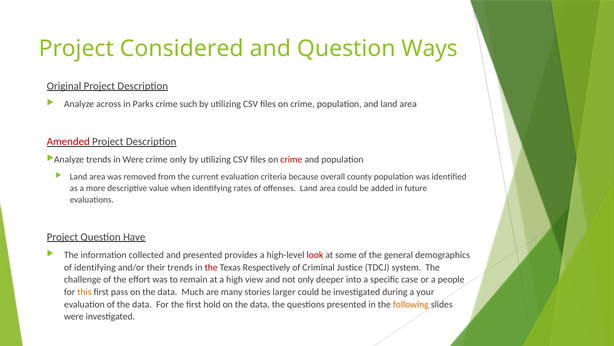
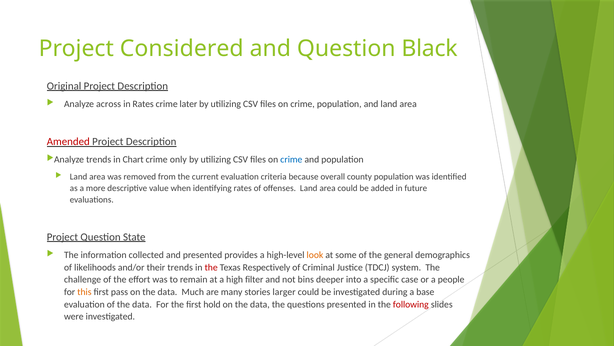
Ways: Ways -> Black (430, 48)
in Parks: Parks -> Rates (143, 104)
such: such -> later (188, 104)
in Were: Were -> Chart (133, 159)
crime colour: red -> blue (291, 159)
Have: Have -> State (134, 237)
look colour: red -> orange (315, 255)
of identifying: identifying -> likelihoods (95, 267)
view: view -> filter (254, 279)
not only: only -> bins (306, 279)
your: your -> base (425, 292)
following colour: orange -> red (411, 304)
